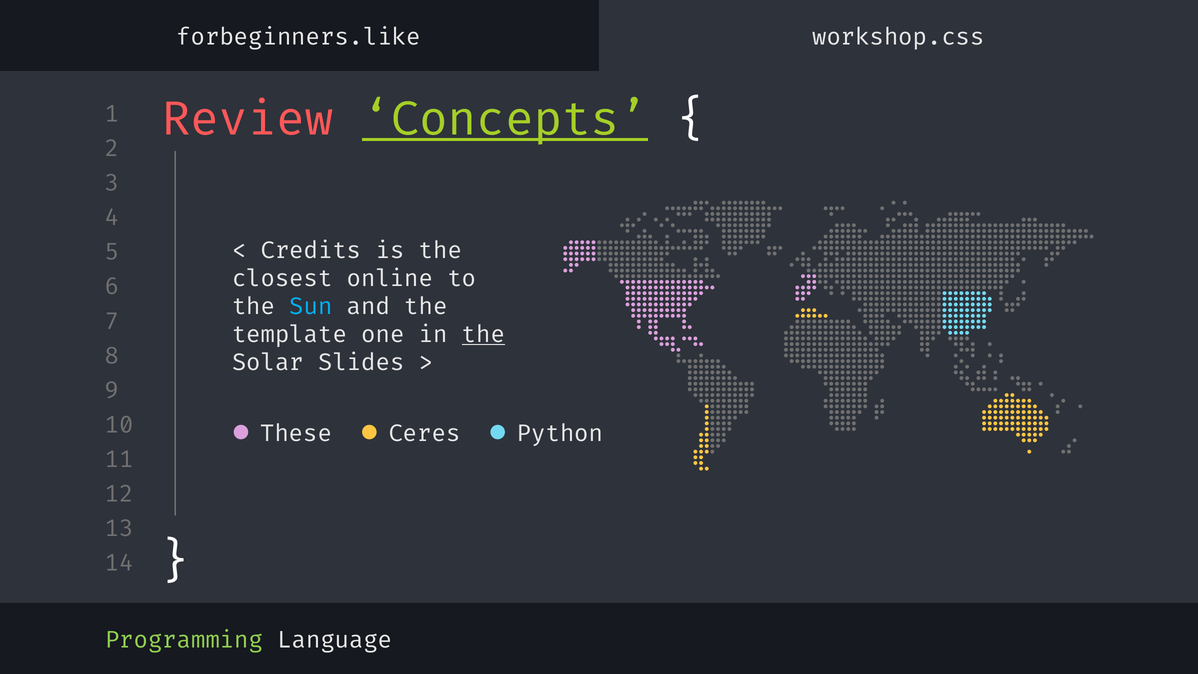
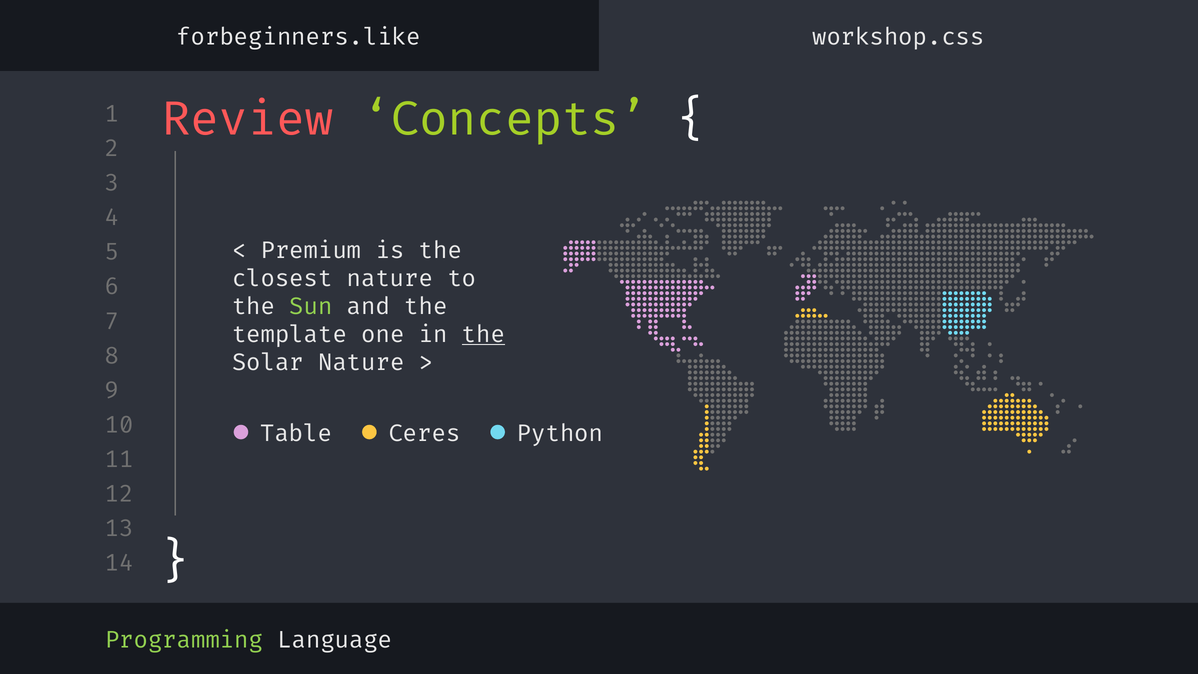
Concepts underline: present -> none (505, 120)
Credits: Credits -> Premium (311, 250)
closest online: online -> nature (390, 278)
Sun colour: light blue -> light green (311, 306)
Solar Slides: Slides -> Nature (361, 362)
These: These -> Table (296, 434)
